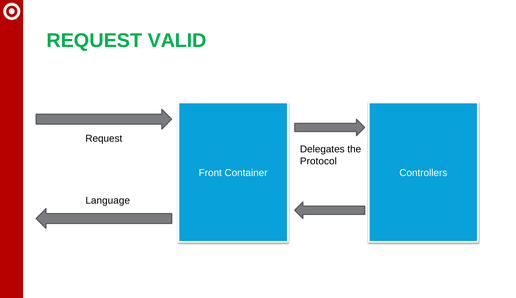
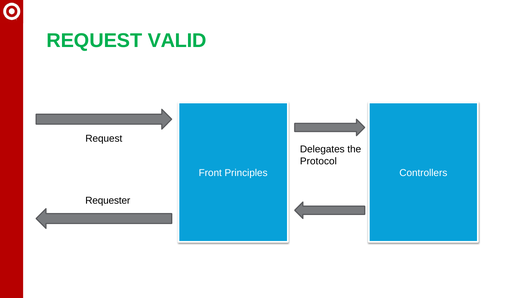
Container: Container -> Principles (246, 173)
Language: Language -> Requester (108, 200)
